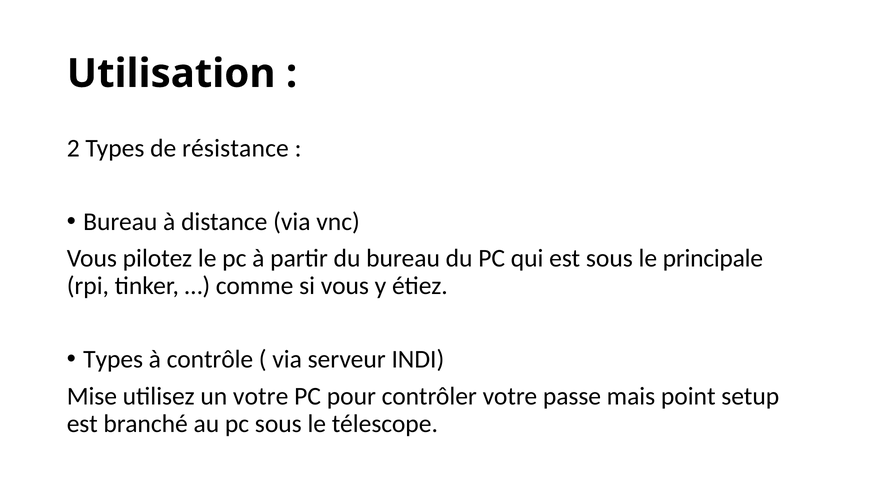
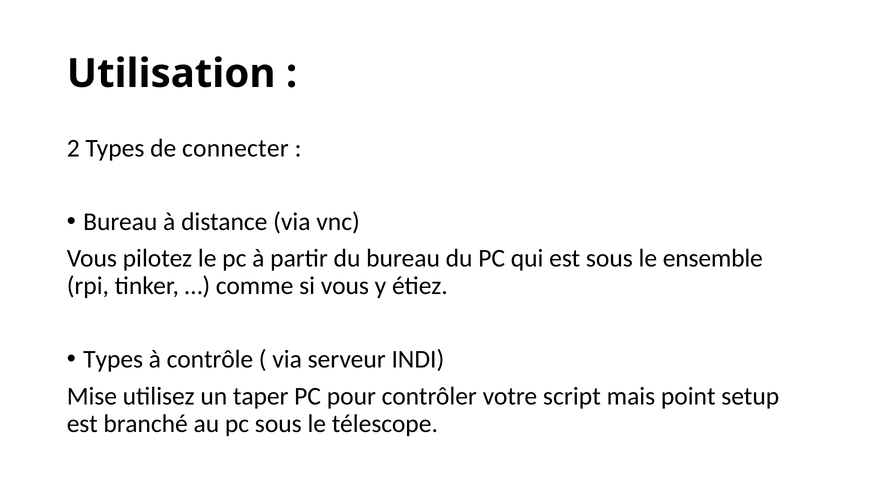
résistance: résistance -> connecter (235, 148)
principale: principale -> ensemble (713, 259)
un votre: votre -> taper (261, 396)
passe: passe -> script (572, 396)
